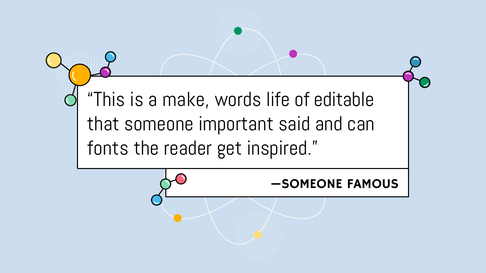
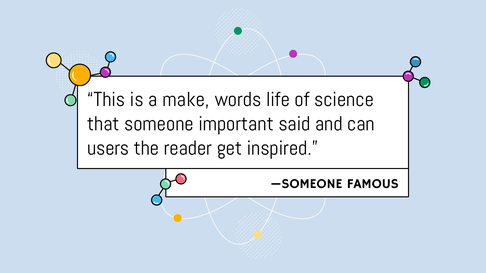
editable: editable -> science (344, 100)
fonts: fonts -> users (108, 148)
